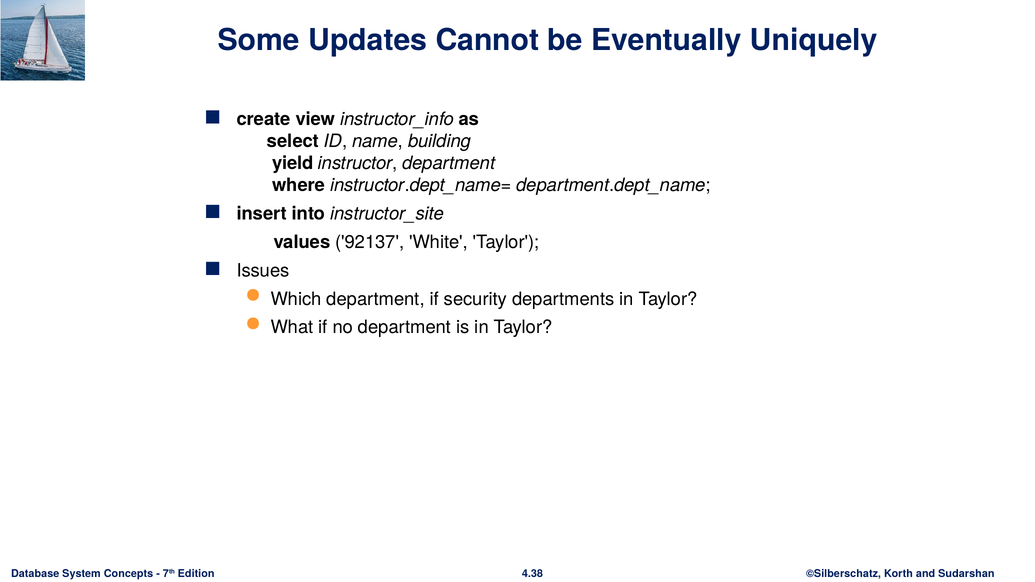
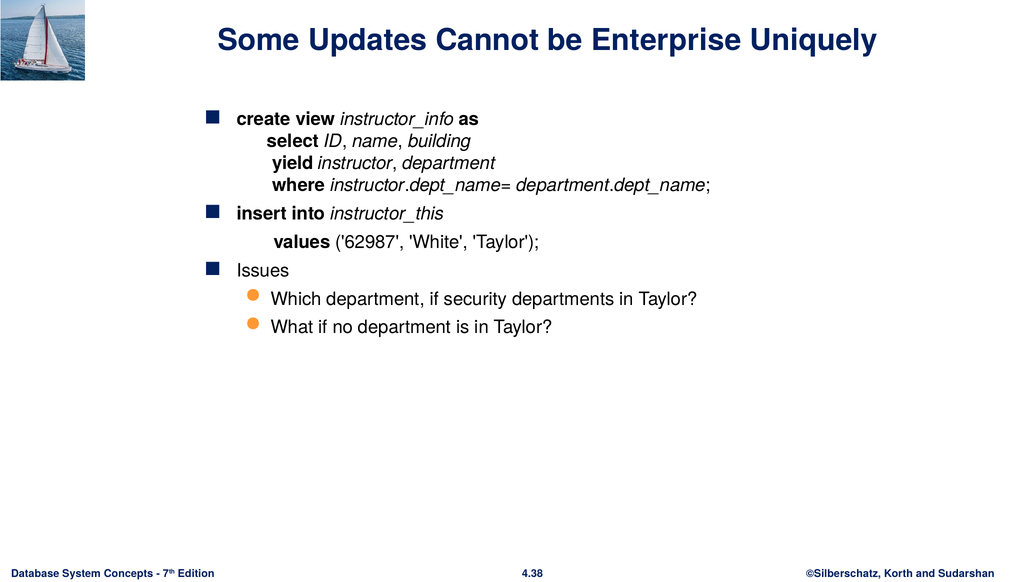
Eventually: Eventually -> Enterprise (666, 41)
instructor_site: instructor_site -> instructor_this (387, 214)
92137: 92137 -> 62987 (370, 242)
